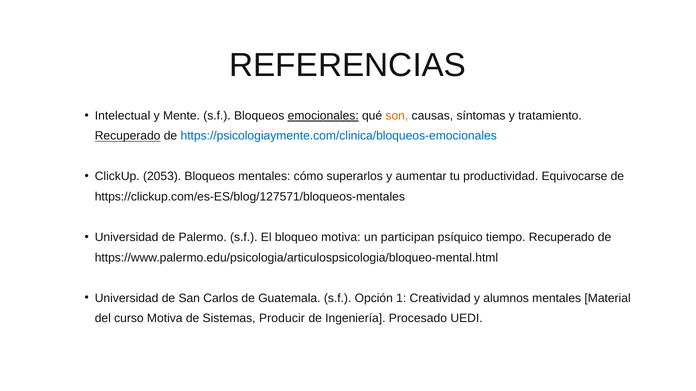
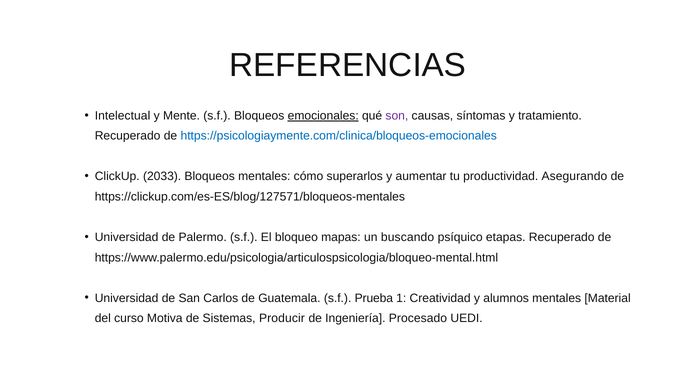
son colour: orange -> purple (397, 116)
Recuperado underline: present -> none (128, 136)
2053: 2053 -> 2033 (162, 177)
Equivocarse: Equivocarse -> Asegurando (574, 177)
bloqueo motiva: motiva -> mapas (341, 238)
participan: participan -> buscando (408, 238)
tiempo: tiempo -> etapas (506, 238)
Opción: Opción -> Prueba (374, 298)
